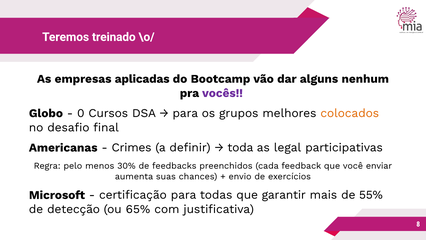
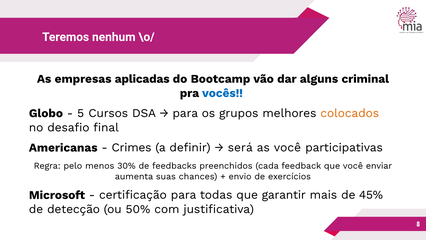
treinado: treinado -> nenhum (114, 37)
nenhum: nenhum -> criminal (365, 79)
vocês colour: purple -> blue (222, 93)
0: 0 -> 5 (81, 113)
toda: toda -> será (240, 147)
as legal: legal -> você (287, 147)
55%: 55% -> 45% (371, 195)
65%: 65% -> 50% (138, 209)
